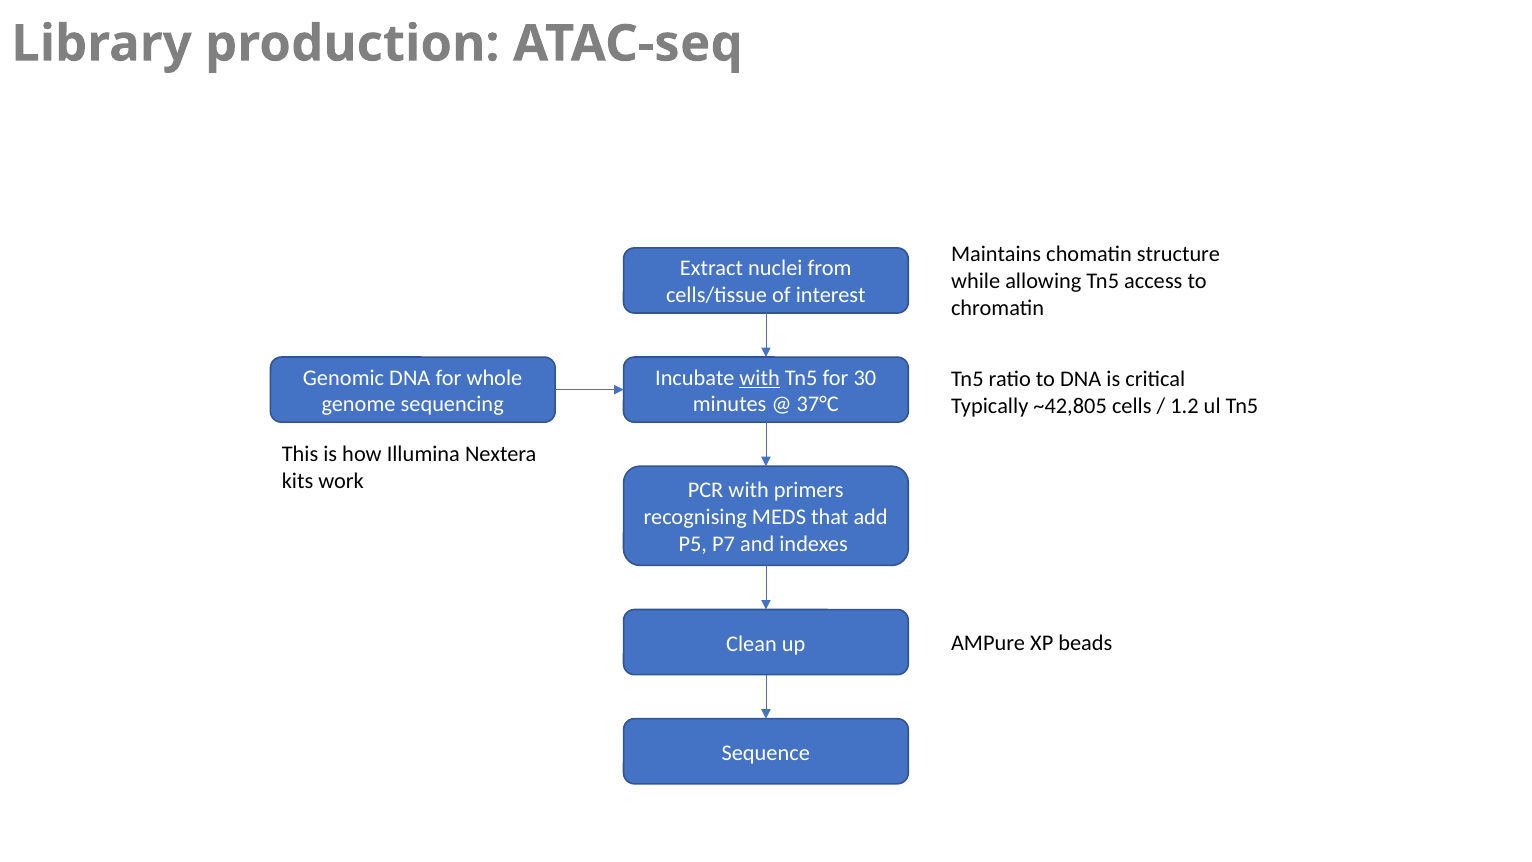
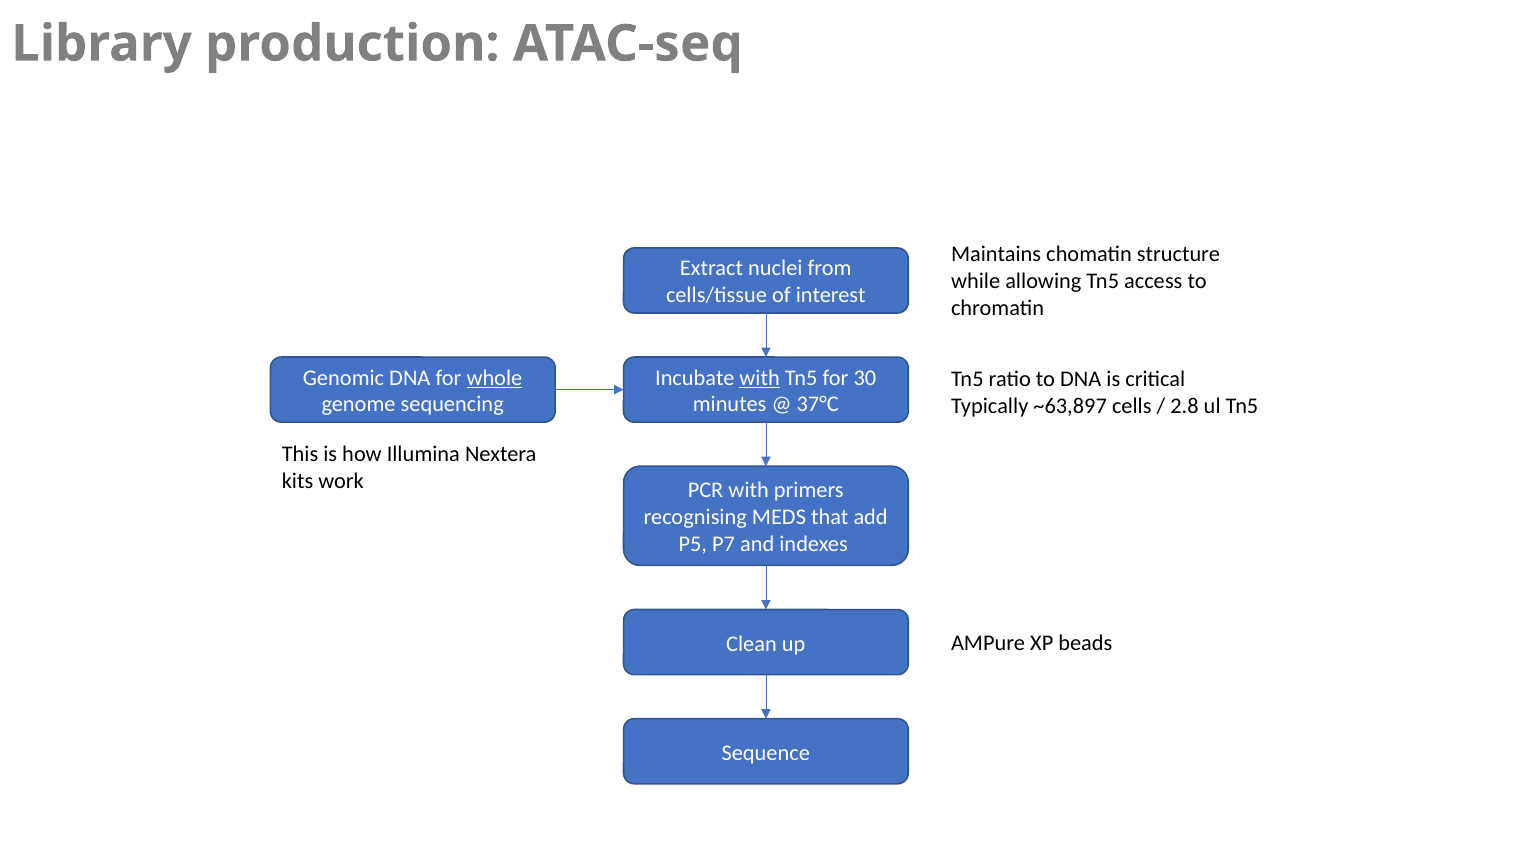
whole underline: none -> present (494, 378)
~42,805: ~42,805 -> ~63,897 (1070, 406)
1.2: 1.2 -> 2.8 (1185, 406)
